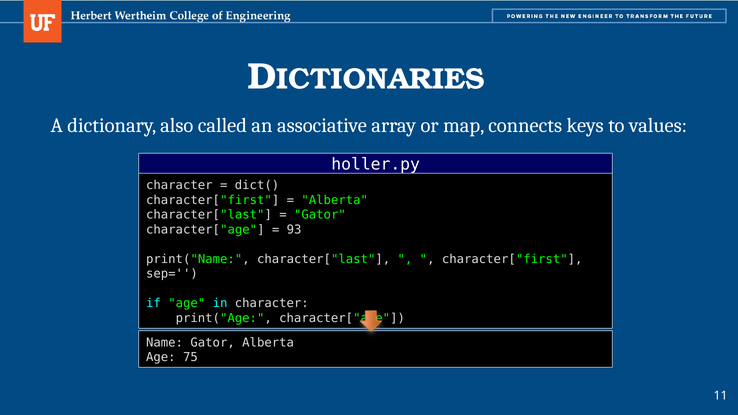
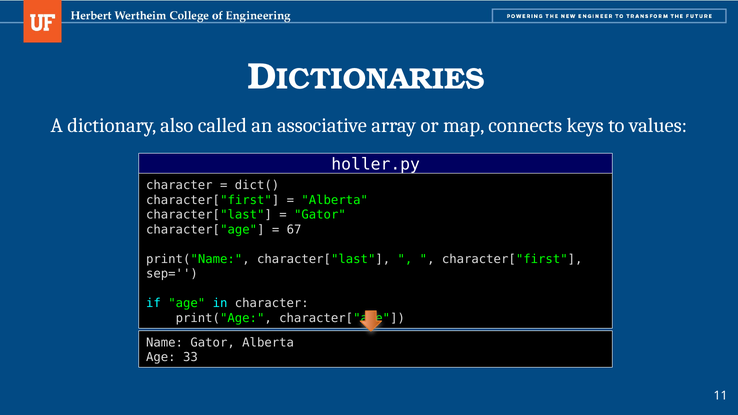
93: 93 -> 67 (294, 230)
75: 75 -> 33 (190, 357)
